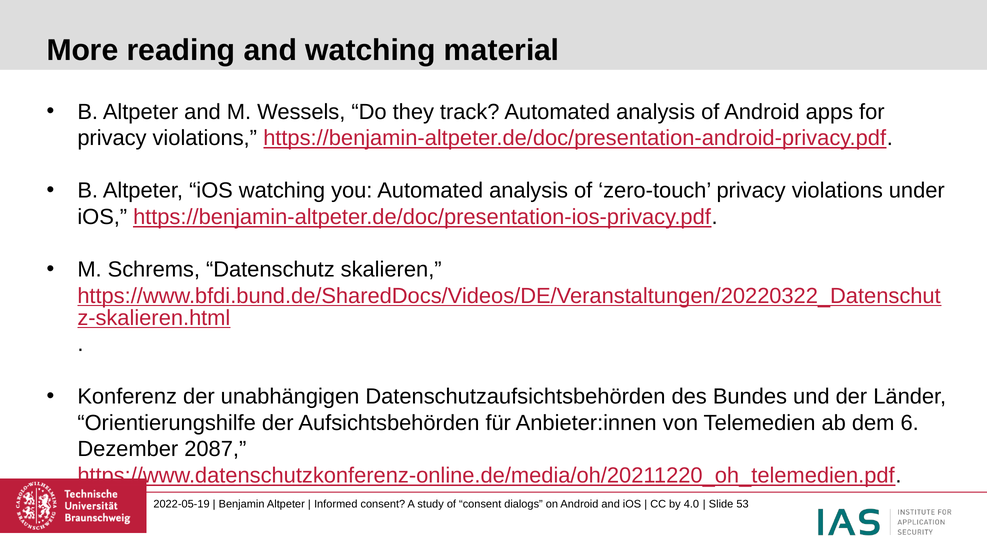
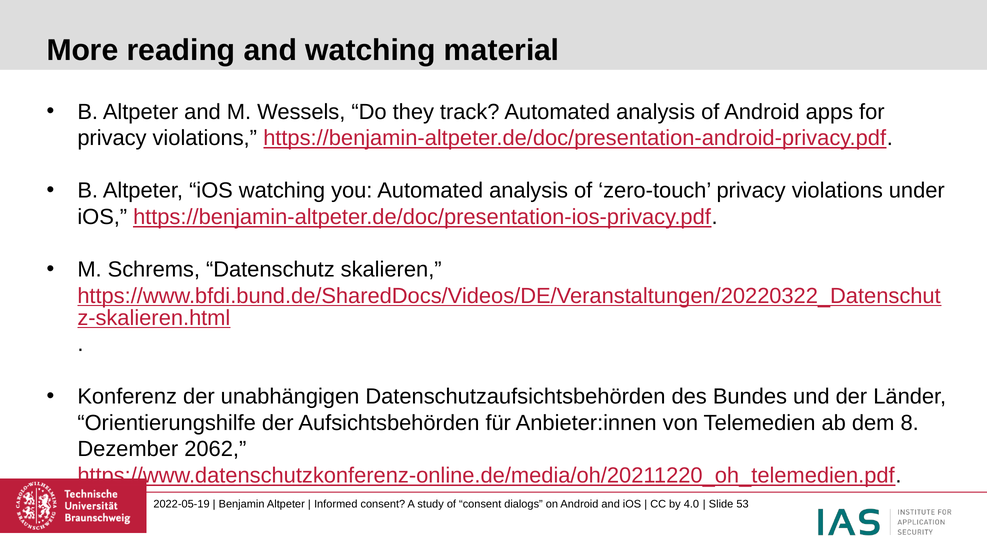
6: 6 -> 8 (910, 423)
2087: 2087 -> 2062 (215, 449)
